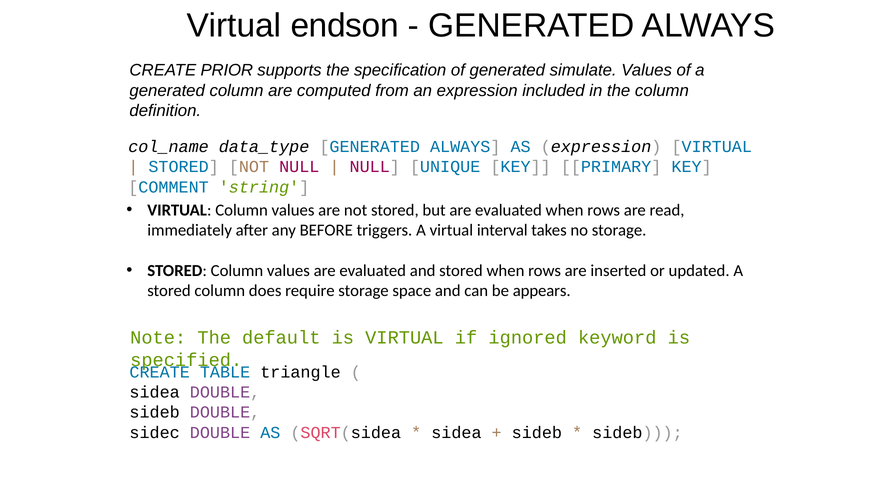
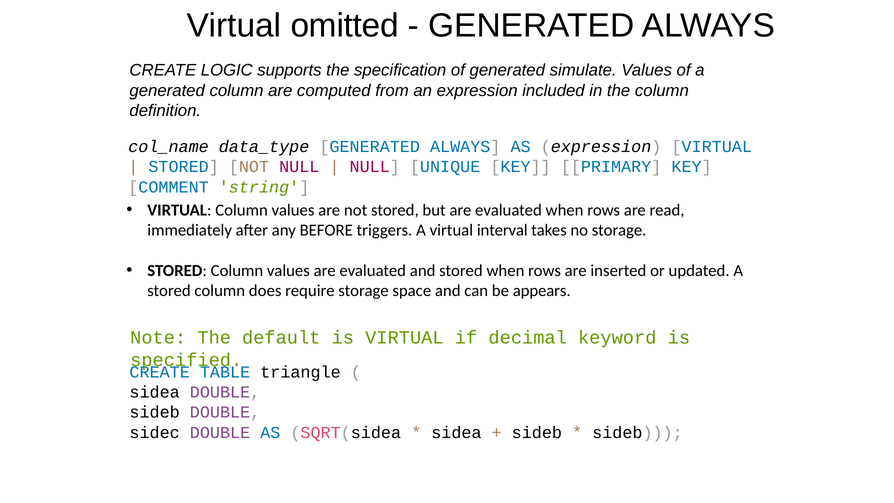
endson: endson -> omitted (345, 26)
PRIOR: PRIOR -> LOGIC (227, 70)
ignored: ignored -> decimal (528, 337)
